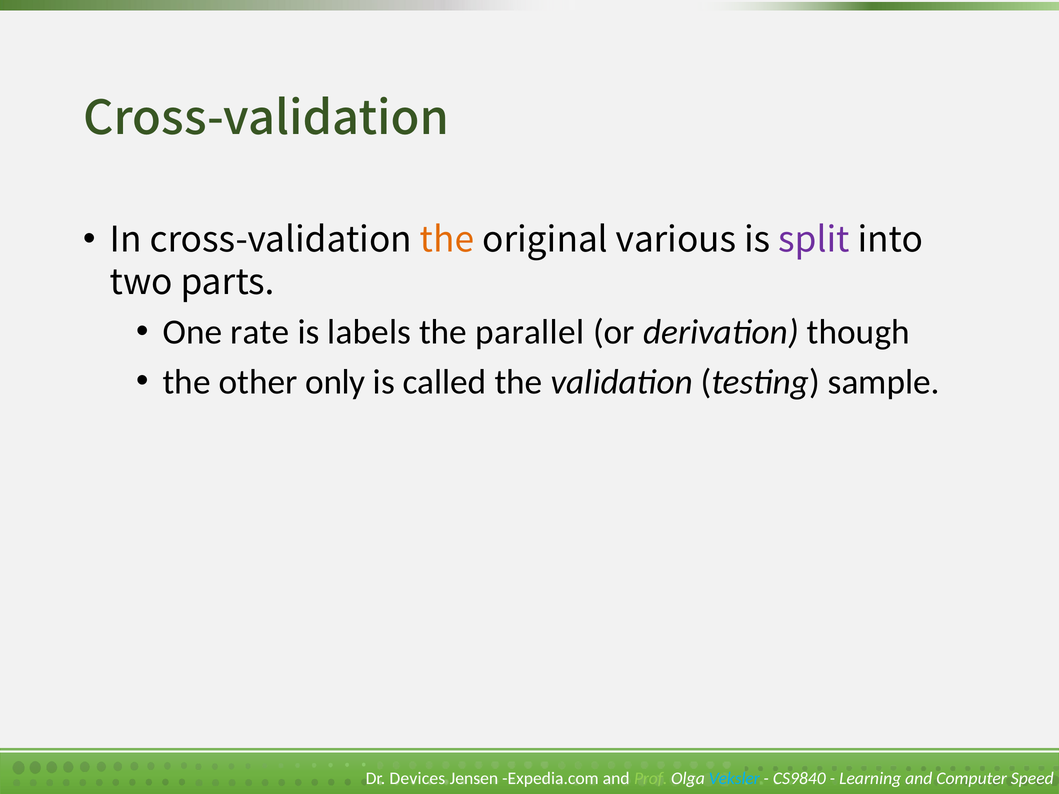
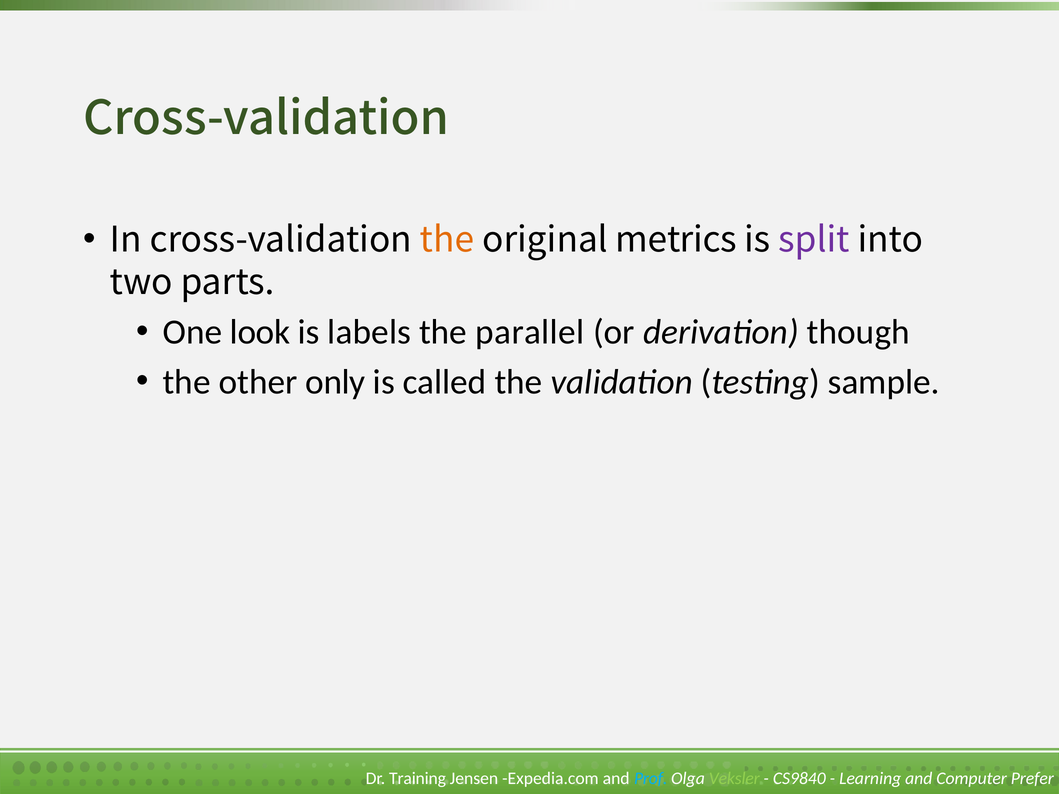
various: various -> metrics (676, 240)
rate: rate -> look (260, 332)
Devices: Devices -> Training (418, 779)
Prof colour: light green -> light blue (651, 779)
Veksler colour: light blue -> light green (734, 779)
Speed: Speed -> Prefer (1032, 779)
